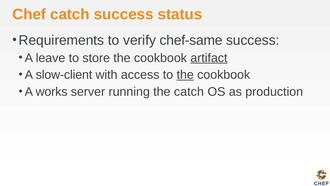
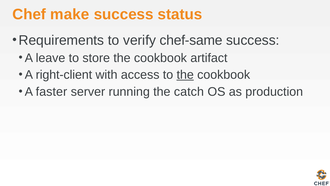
Chef catch: catch -> make (70, 14)
artifact underline: present -> none (209, 58)
slow-client: slow-client -> right-client (64, 75)
works: works -> faster (51, 92)
